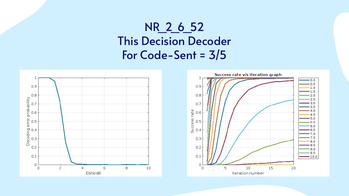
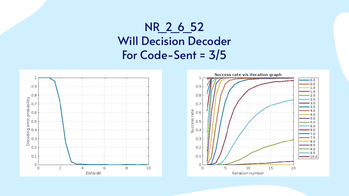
This: This -> Will (128, 41)
